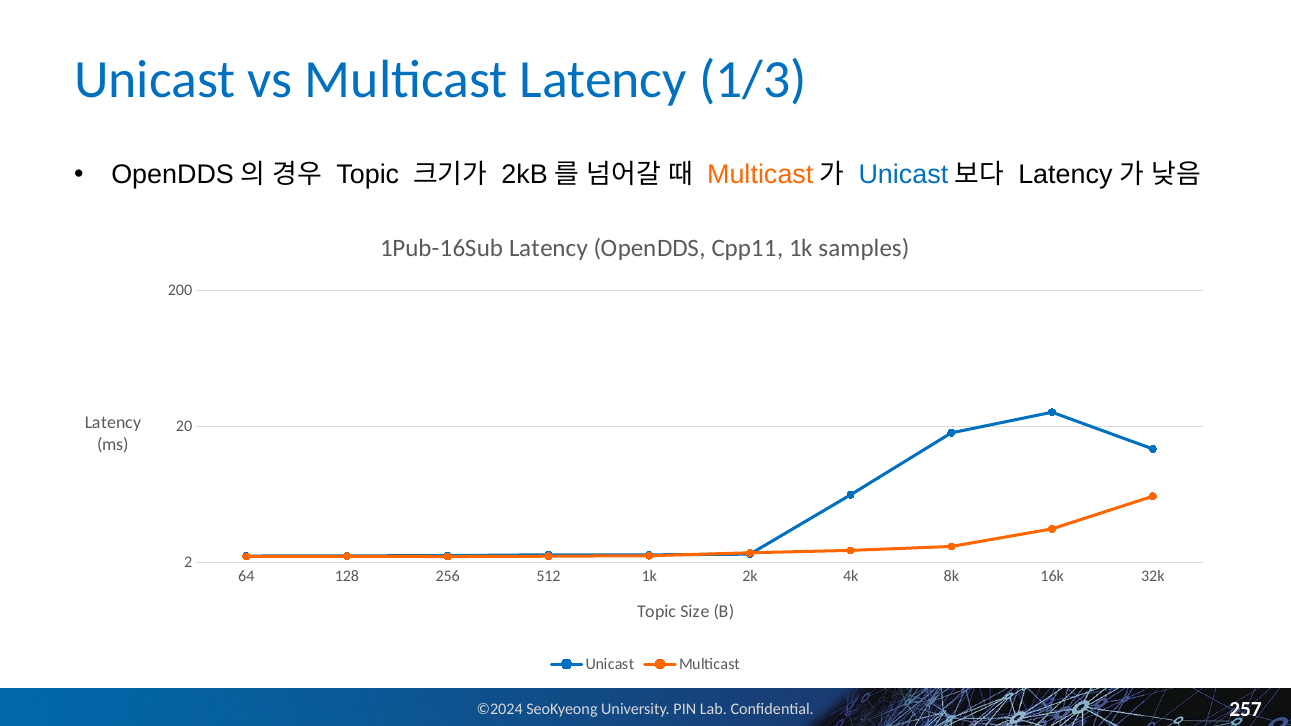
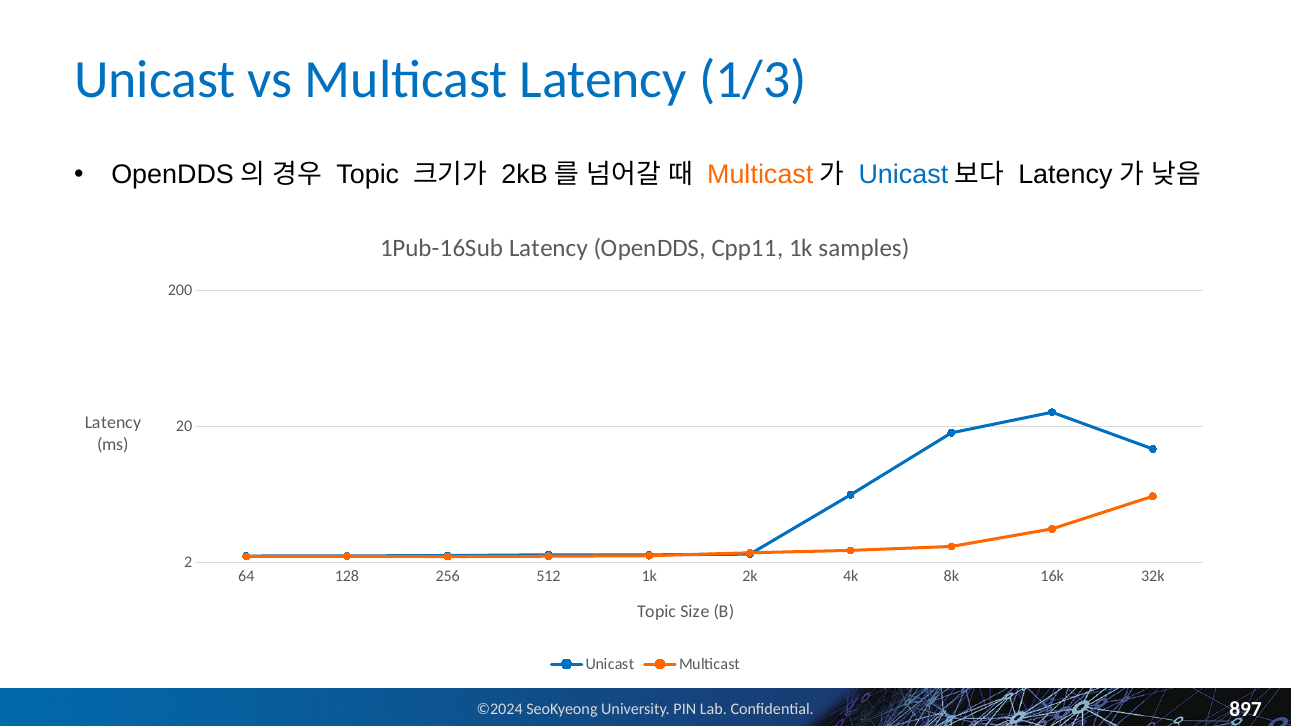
257: 257 -> 897 (1246, 709)
